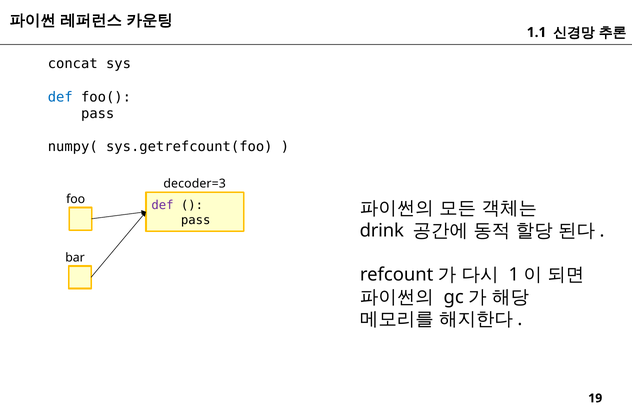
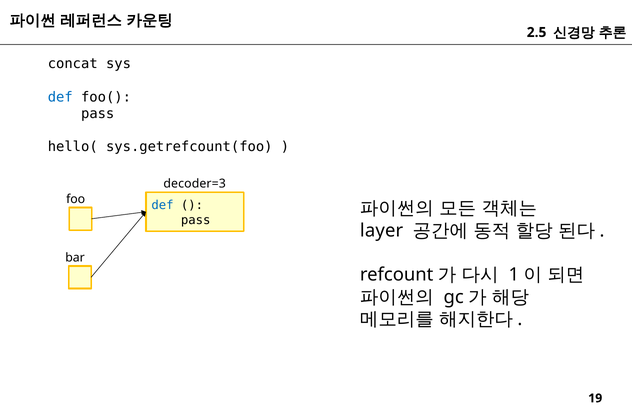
1.1: 1.1 -> 2.5 (537, 32)
numpy(: numpy( -> hello( (73, 147)
def colour: purple -> blue (163, 205)
drink: drink -> layer (382, 231)
